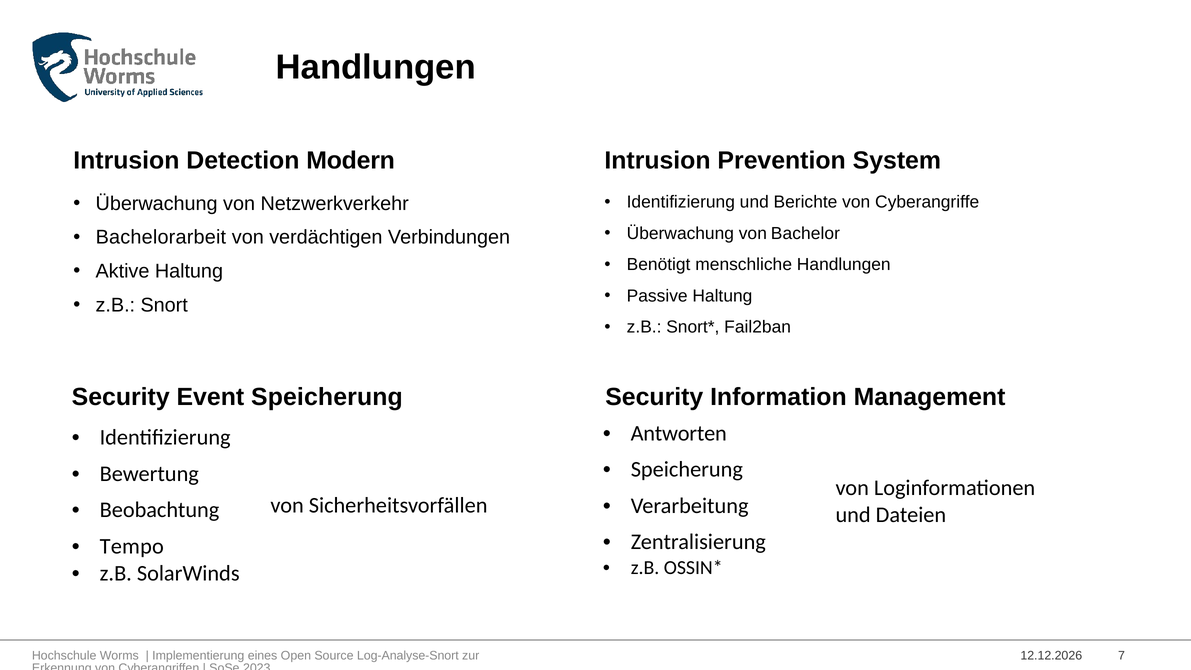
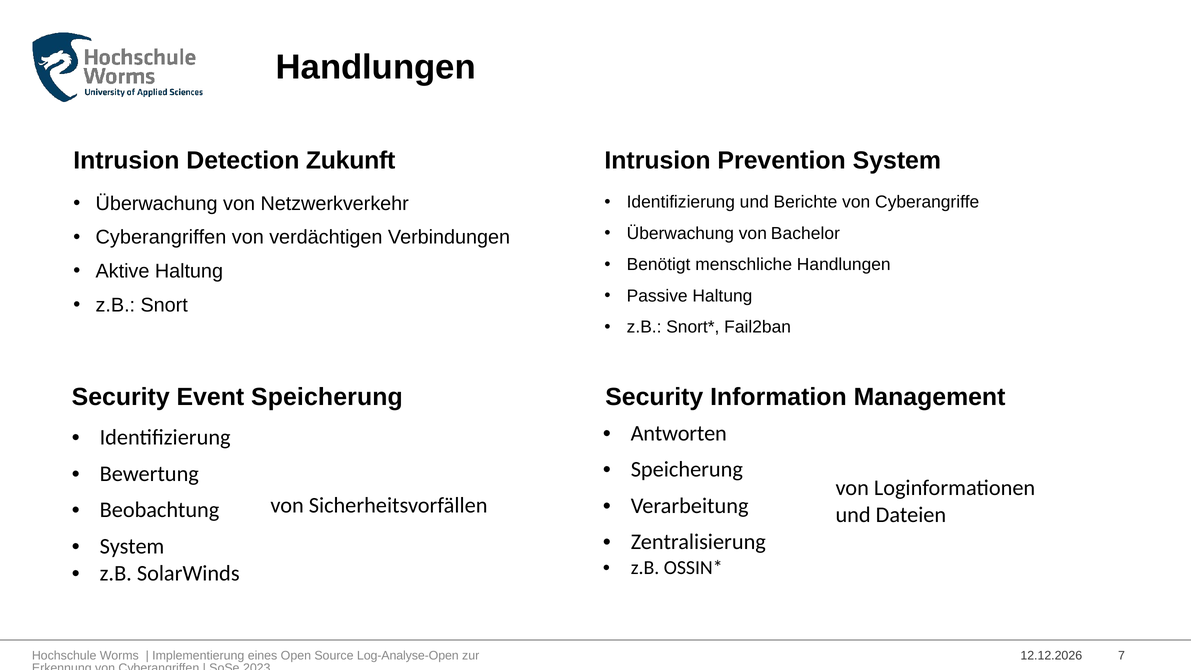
Modern: Modern -> Zukunft (351, 161)
Bachelorarbeit: Bachelorarbeit -> Cyberangriffen (161, 237)
Tempo: Tempo -> System (132, 546)
Log-Analyse-Snort: Log-Analyse-Snort -> Log-Analyse-Open (408, 656)
